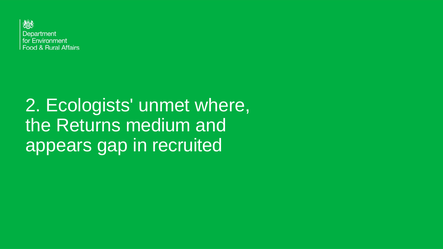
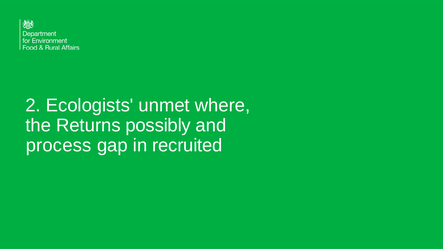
medium: medium -> possibly (158, 126)
appears: appears -> process (59, 145)
